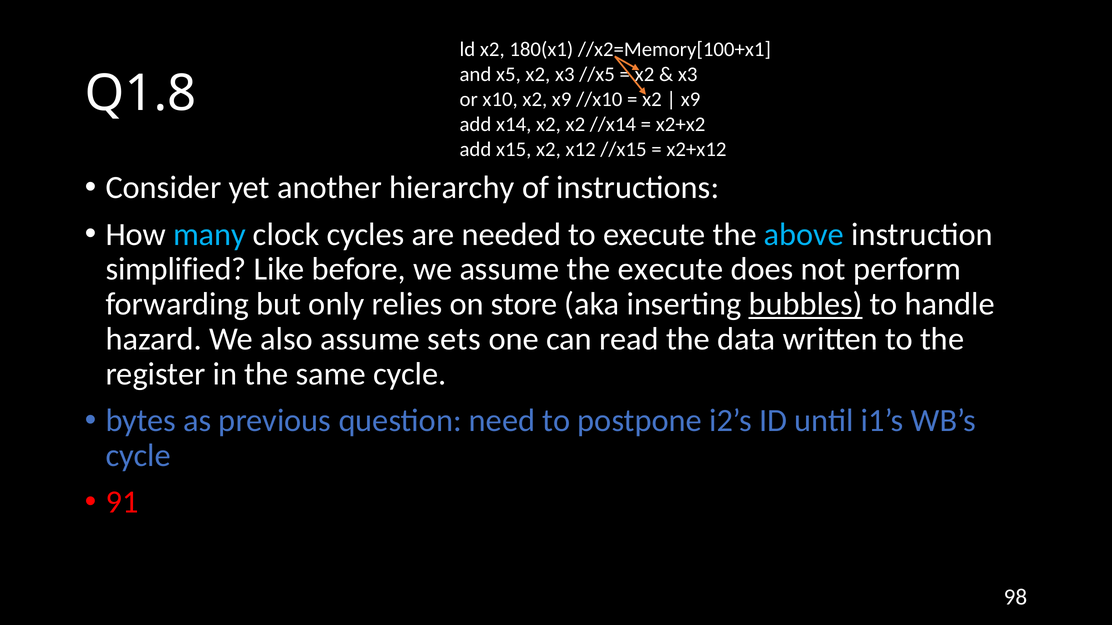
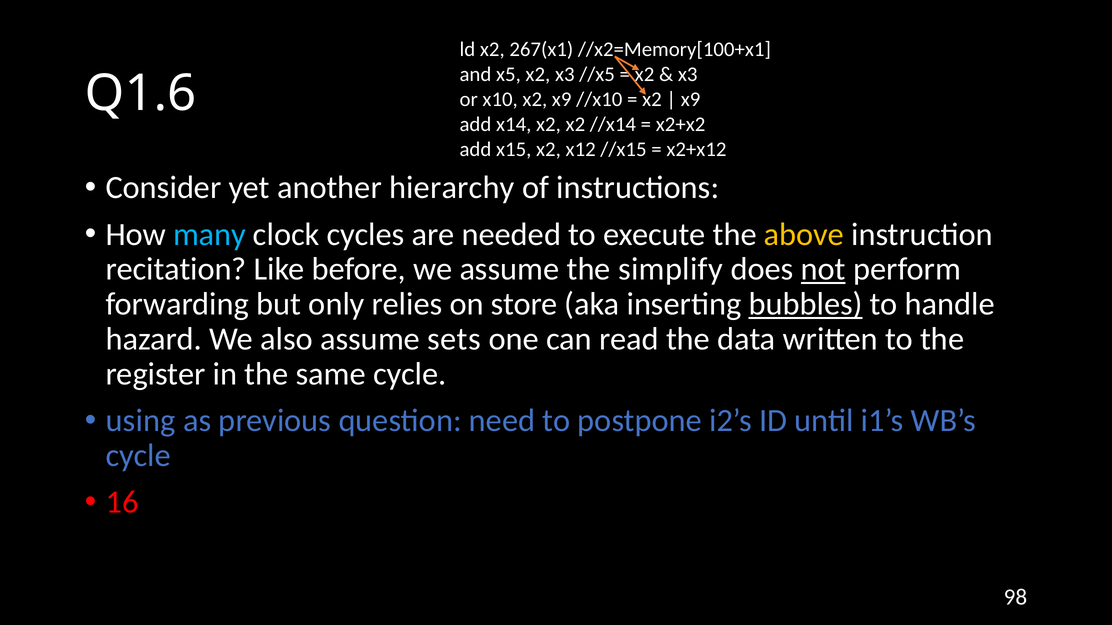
180(x1: 180(x1 -> 267(x1 (541, 50)
Q1.8: Q1.8 -> Q1.6 (141, 93)
above colour: light blue -> yellow (804, 235)
simplified: simplified -> recitation (176, 269)
the execute: execute -> simplify (670, 269)
not underline: none -> present (823, 269)
bytes: bytes -> using (141, 421)
91: 91 -> 16 (122, 502)
